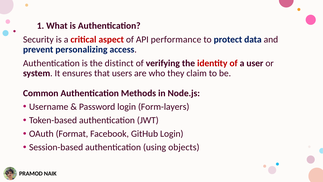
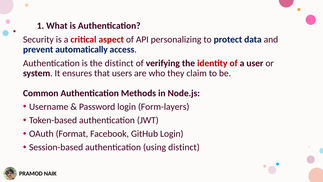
performance: performance -> personalizing (176, 39)
personalizing: personalizing -> automatically (82, 50)
using objects: objects -> distinct (184, 147)
